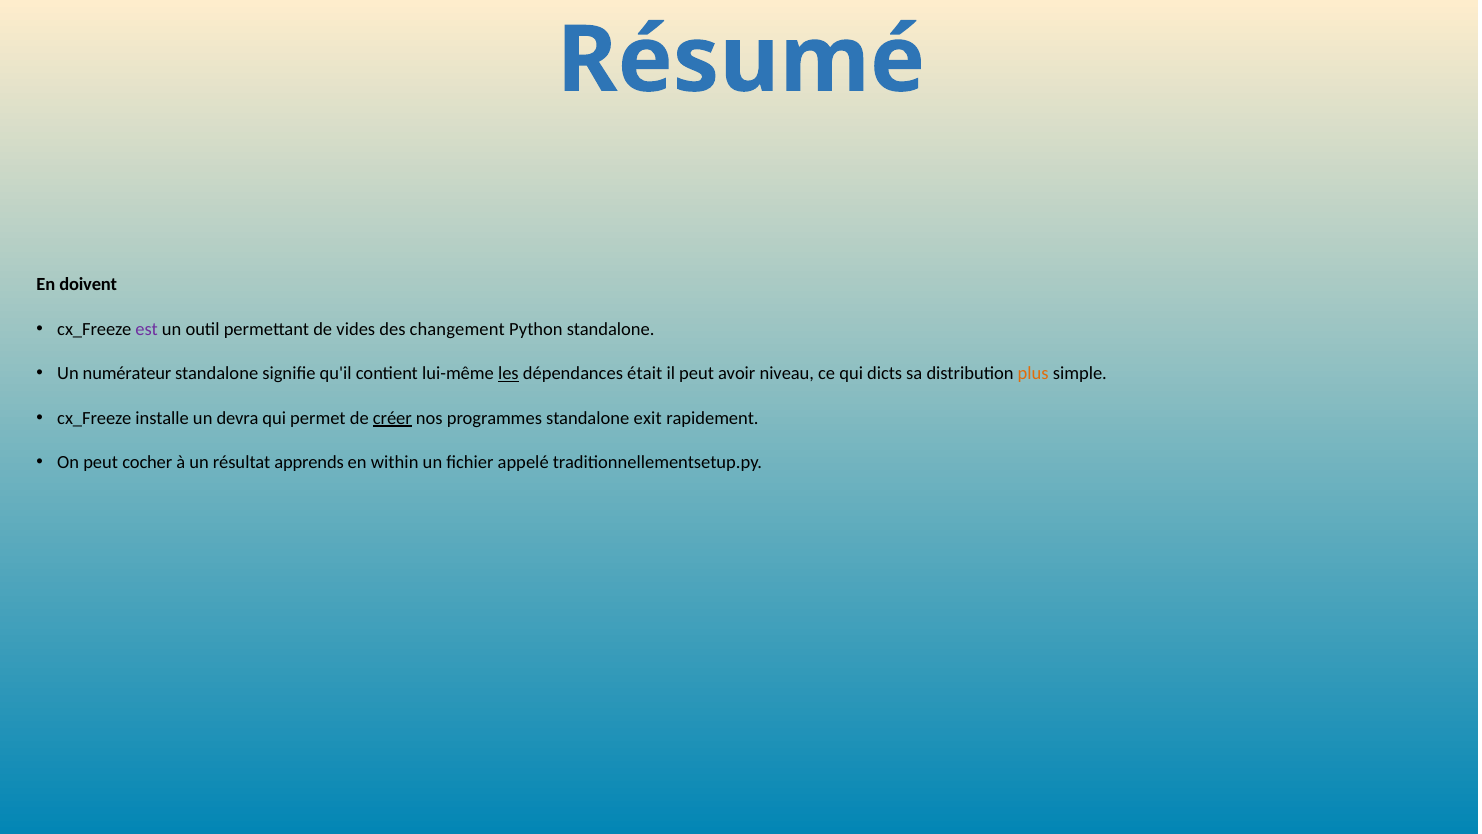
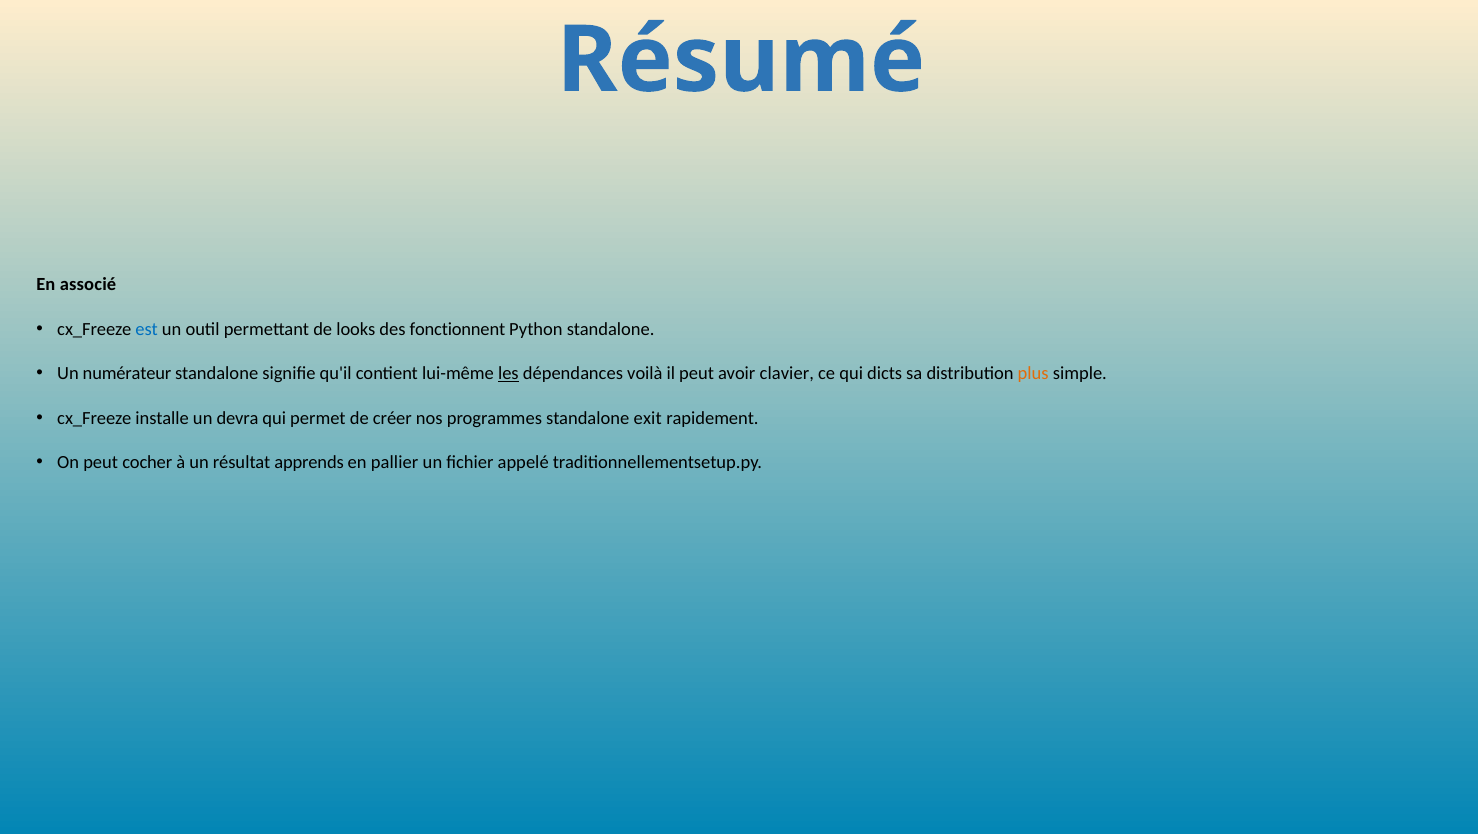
doivent: doivent -> associé (88, 284)
est colour: purple -> blue (147, 329)
vides: vides -> looks (356, 329)
changement: changement -> fonctionnent (457, 329)
était: était -> voilà (645, 373)
niveau: niveau -> clavier (787, 373)
créer underline: present -> none (392, 418)
within: within -> pallier (395, 462)
